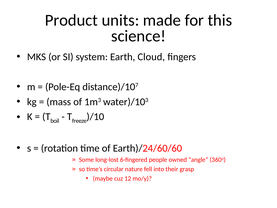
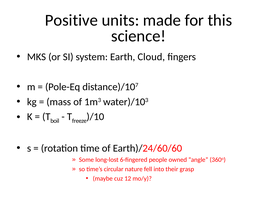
Product: Product -> Positive (71, 20)
